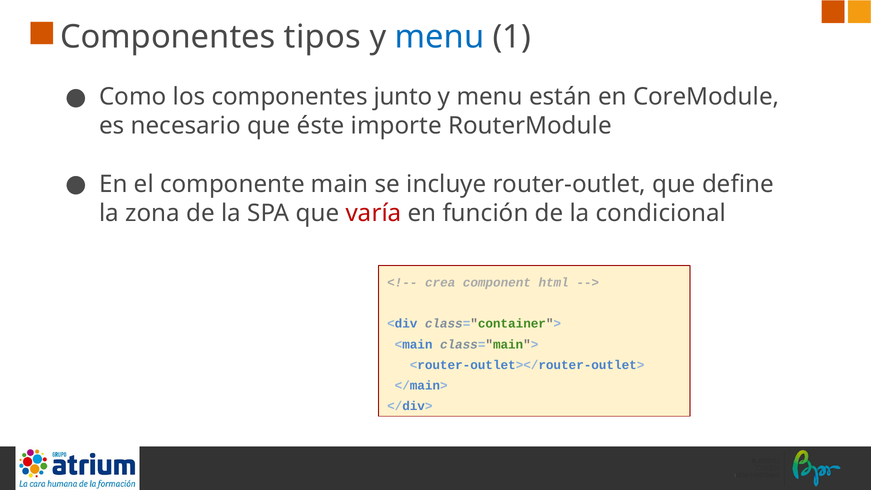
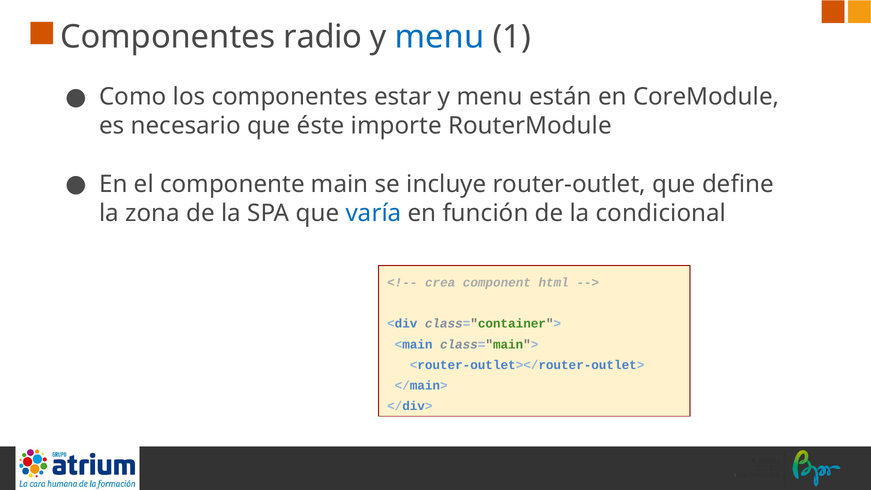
tipos: tipos -> radio (323, 37)
junto: junto -> estar (403, 97)
varía colour: red -> blue (373, 213)
